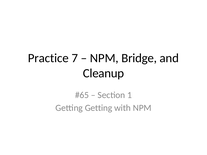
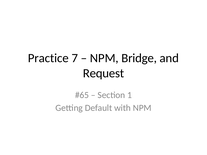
Cleanup: Cleanup -> Request (104, 73)
Getting Getting: Getting -> Default (99, 108)
